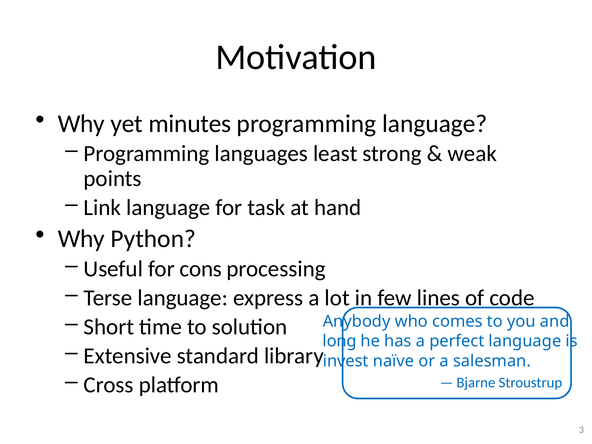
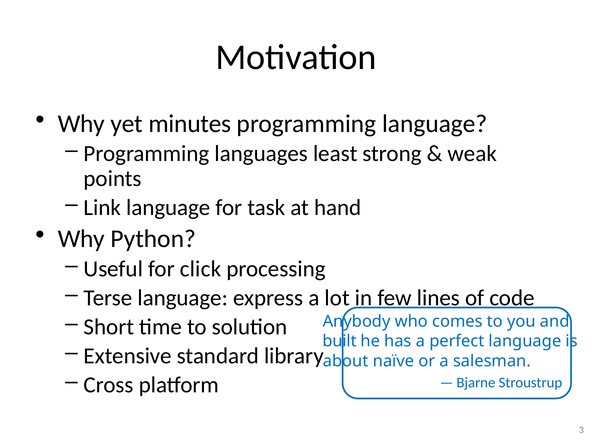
cons: cons -> click (201, 269)
long: long -> built (340, 341)
invest: invest -> about (346, 361)
